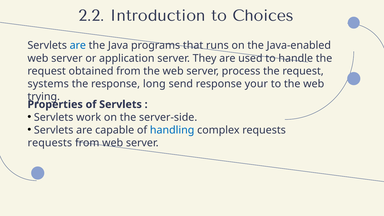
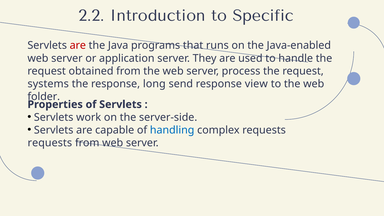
Choices: Choices -> Specific (263, 16)
are colour: blue -> red (78, 45)
your: your -> view (256, 84)
trying: trying -> folder (44, 97)
